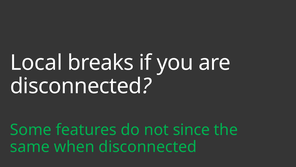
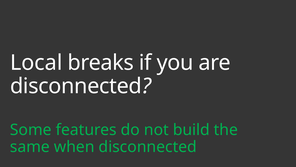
since: since -> build (191, 130)
